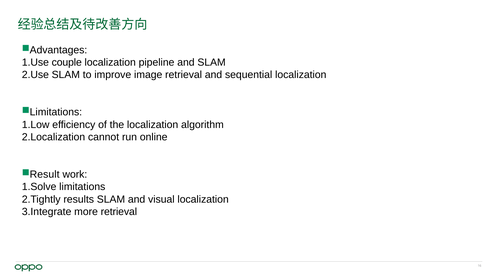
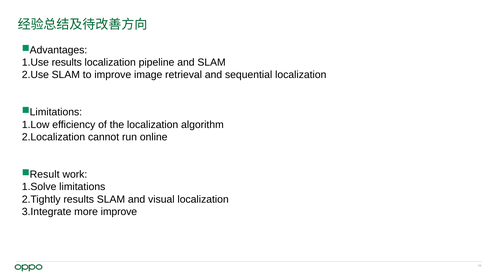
couple: couple -> results (67, 62)
more retrieval: retrieval -> improve (119, 212)
